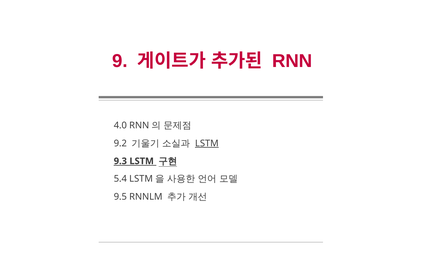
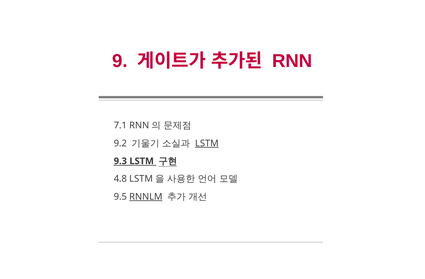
4.0: 4.0 -> 7.1 (120, 126)
5.4: 5.4 -> 4.8 (120, 179)
RNNLM underline: none -> present (146, 197)
